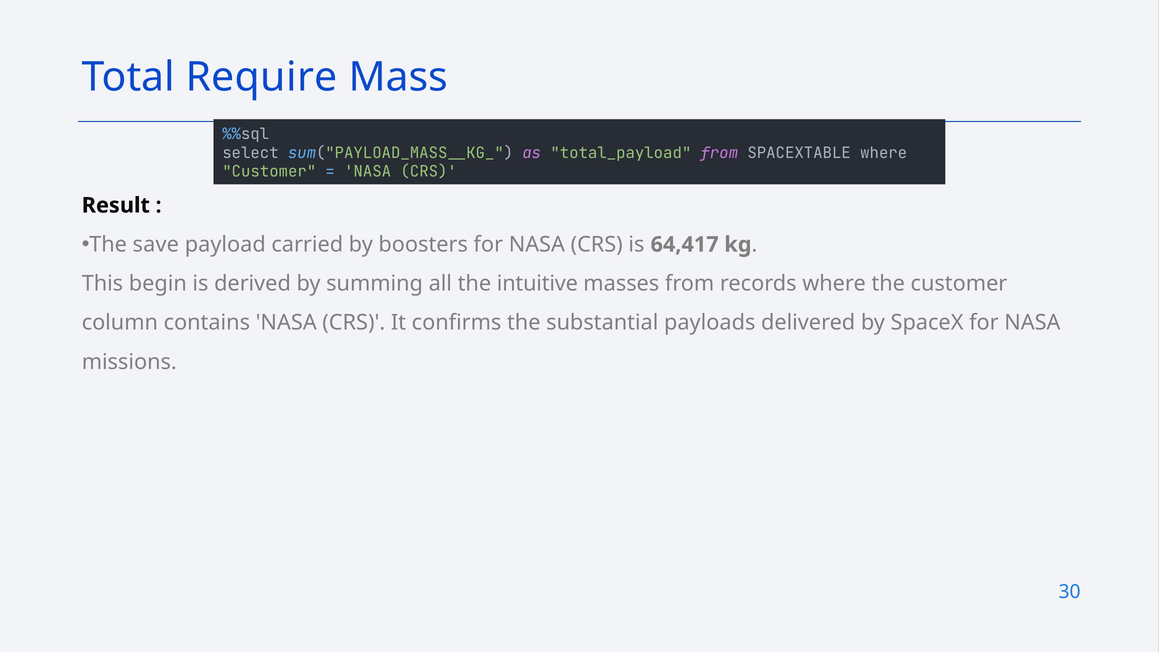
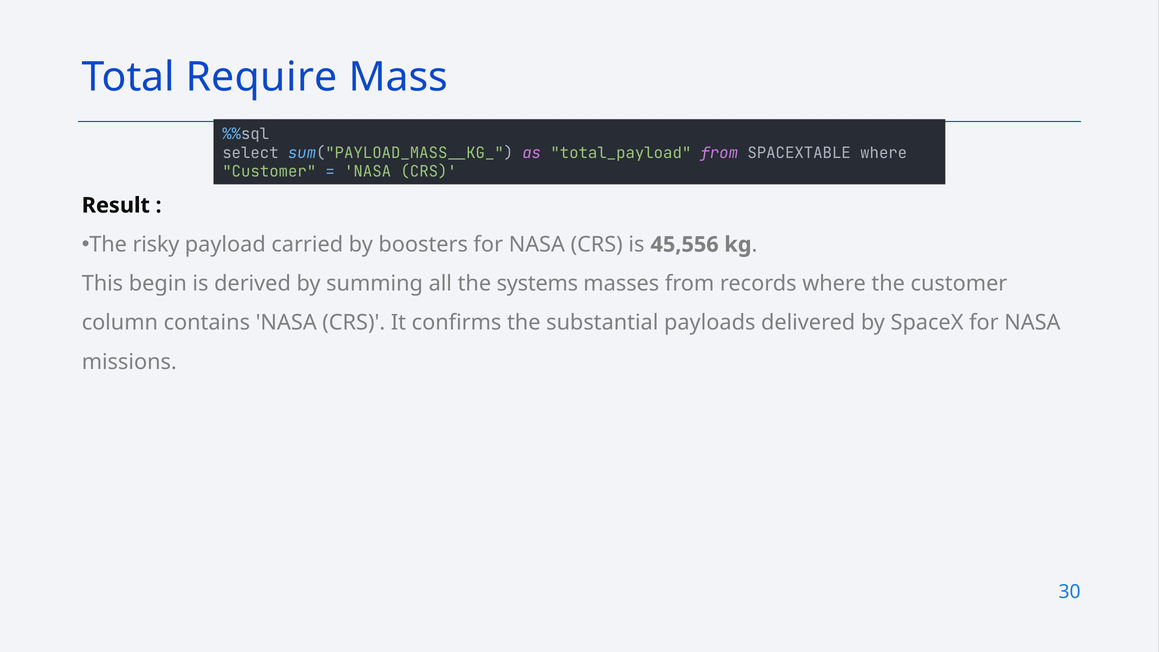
save: save -> risky (156, 245)
64,417: 64,417 -> 45,556 (685, 245)
intuitive: intuitive -> systems (537, 284)
